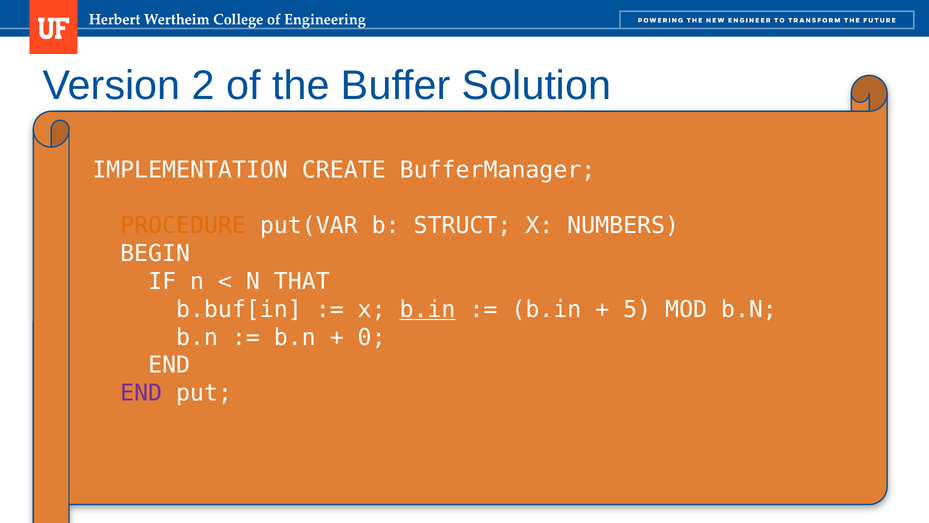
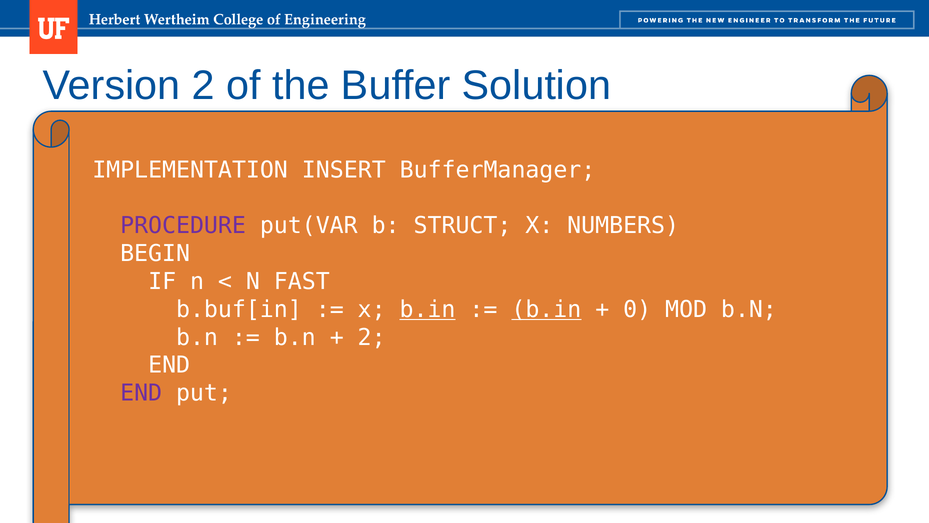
CREATE: CREATE -> INSERT (344, 170)
PROCEDURE colour: orange -> purple (183, 226)
THAT: THAT -> FAST (302, 281)
b.in underline: none -> present (546, 309)
5: 5 -> 0 (637, 309)
0: 0 -> 2 (372, 337)
